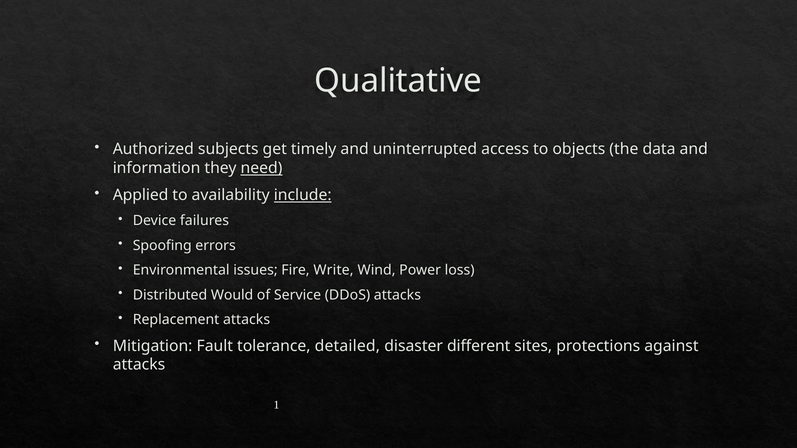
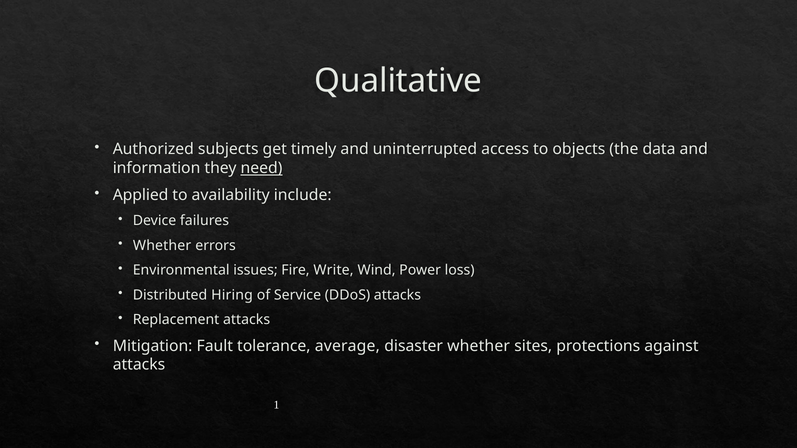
include underline: present -> none (303, 195)
Spoofing: Spoofing -> Whether (162, 246)
Would: Would -> Hiring (232, 295)
detailed: detailed -> average (347, 346)
disaster different: different -> whether (479, 346)
